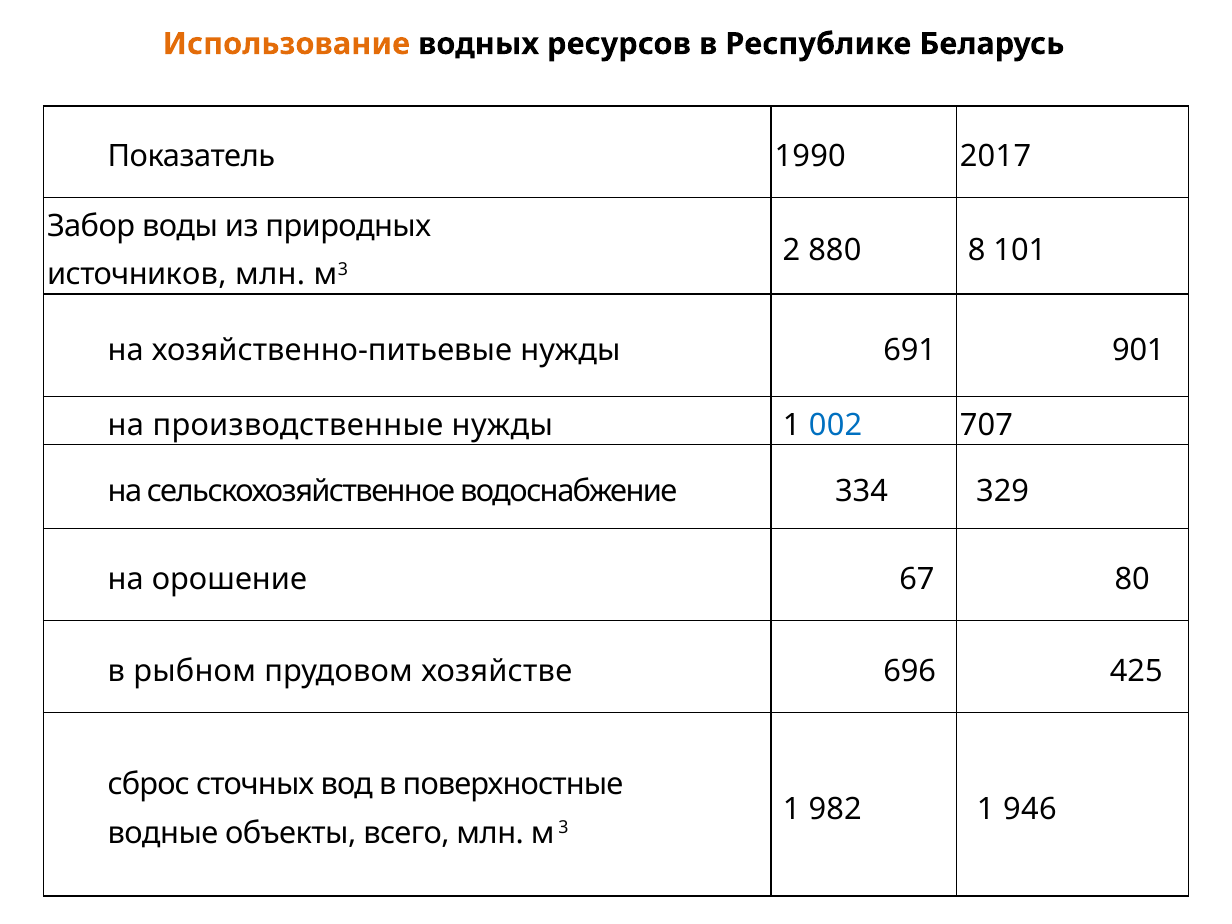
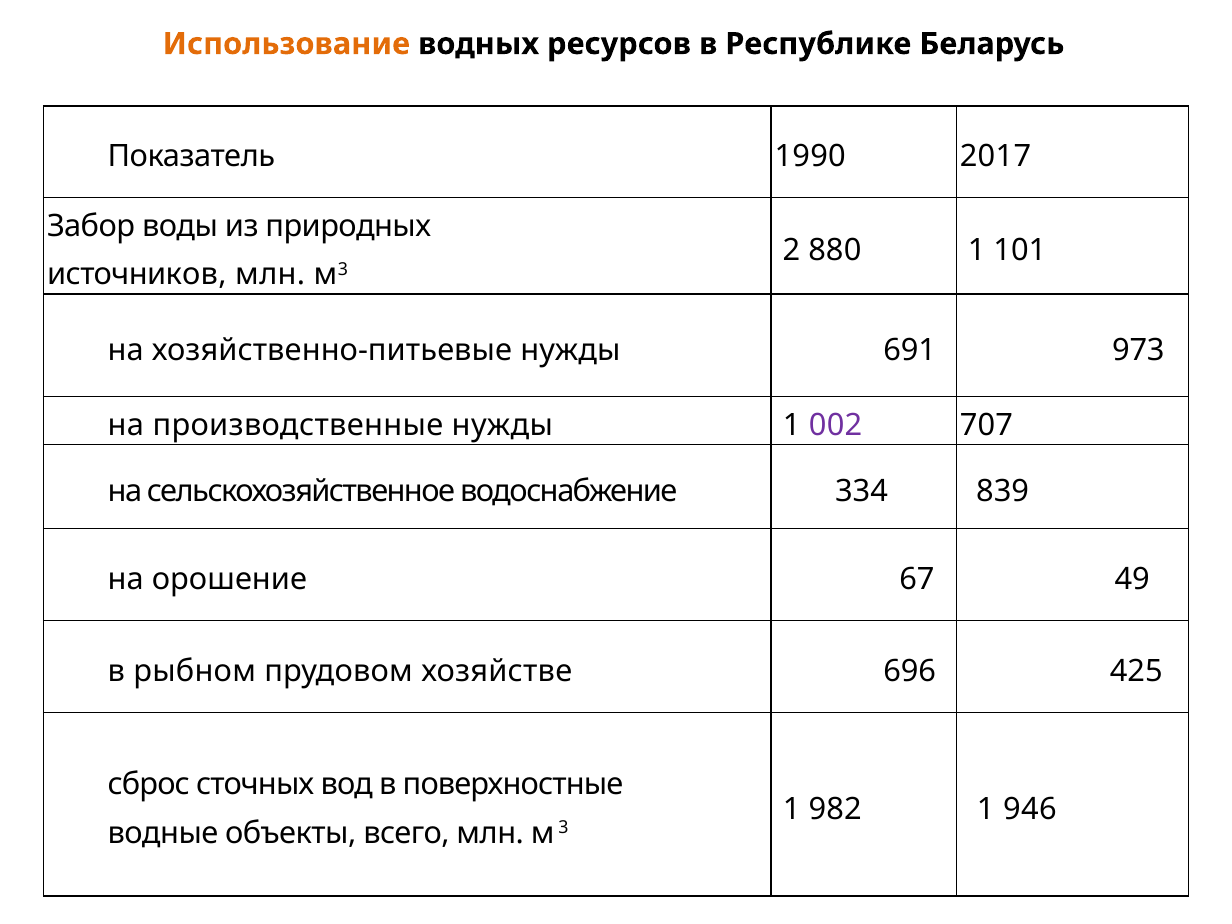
880 8: 8 -> 1 (977, 251)
901: 901 -> 973 (1138, 350)
002 colour: blue -> purple (836, 425)
329: 329 -> 839 (1003, 491)
80: 80 -> 49 (1132, 579)
